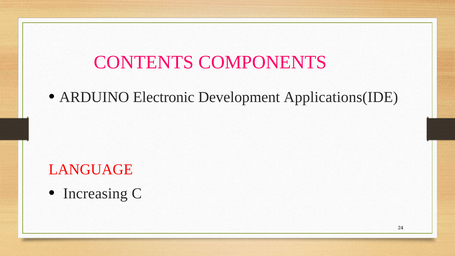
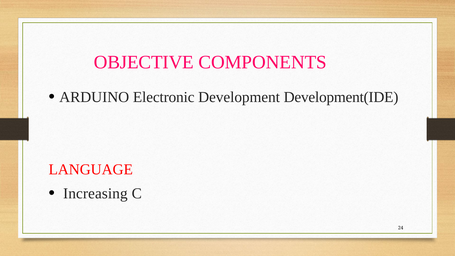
CONTENTS: CONTENTS -> OBJECTIVE (144, 62)
Applications(IDE: Applications(IDE -> Development(IDE (341, 97)
